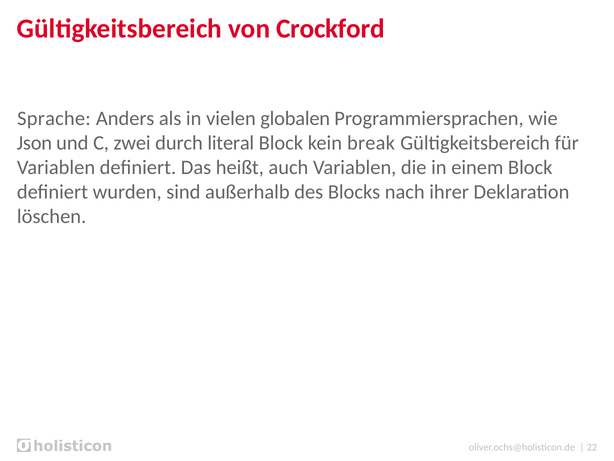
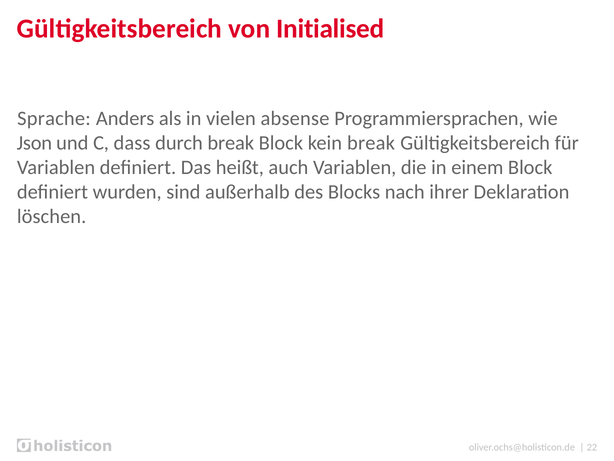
Crockford: Crockford -> Initialised (330, 28)
globalen: globalen -> absense (295, 118)
zwei: zwei -> dass (132, 143)
durch literal: literal -> break (231, 143)
